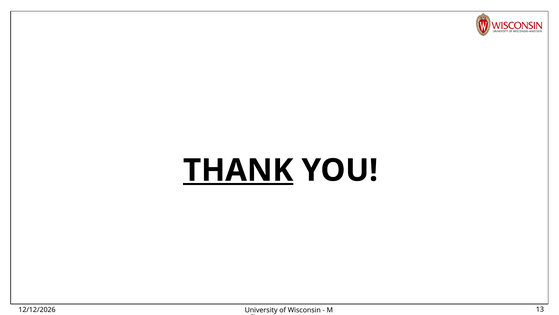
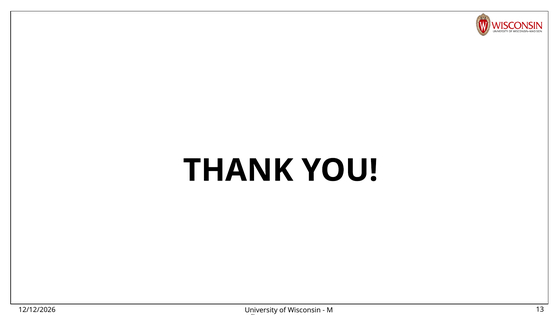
THANK underline: present -> none (238, 170)
